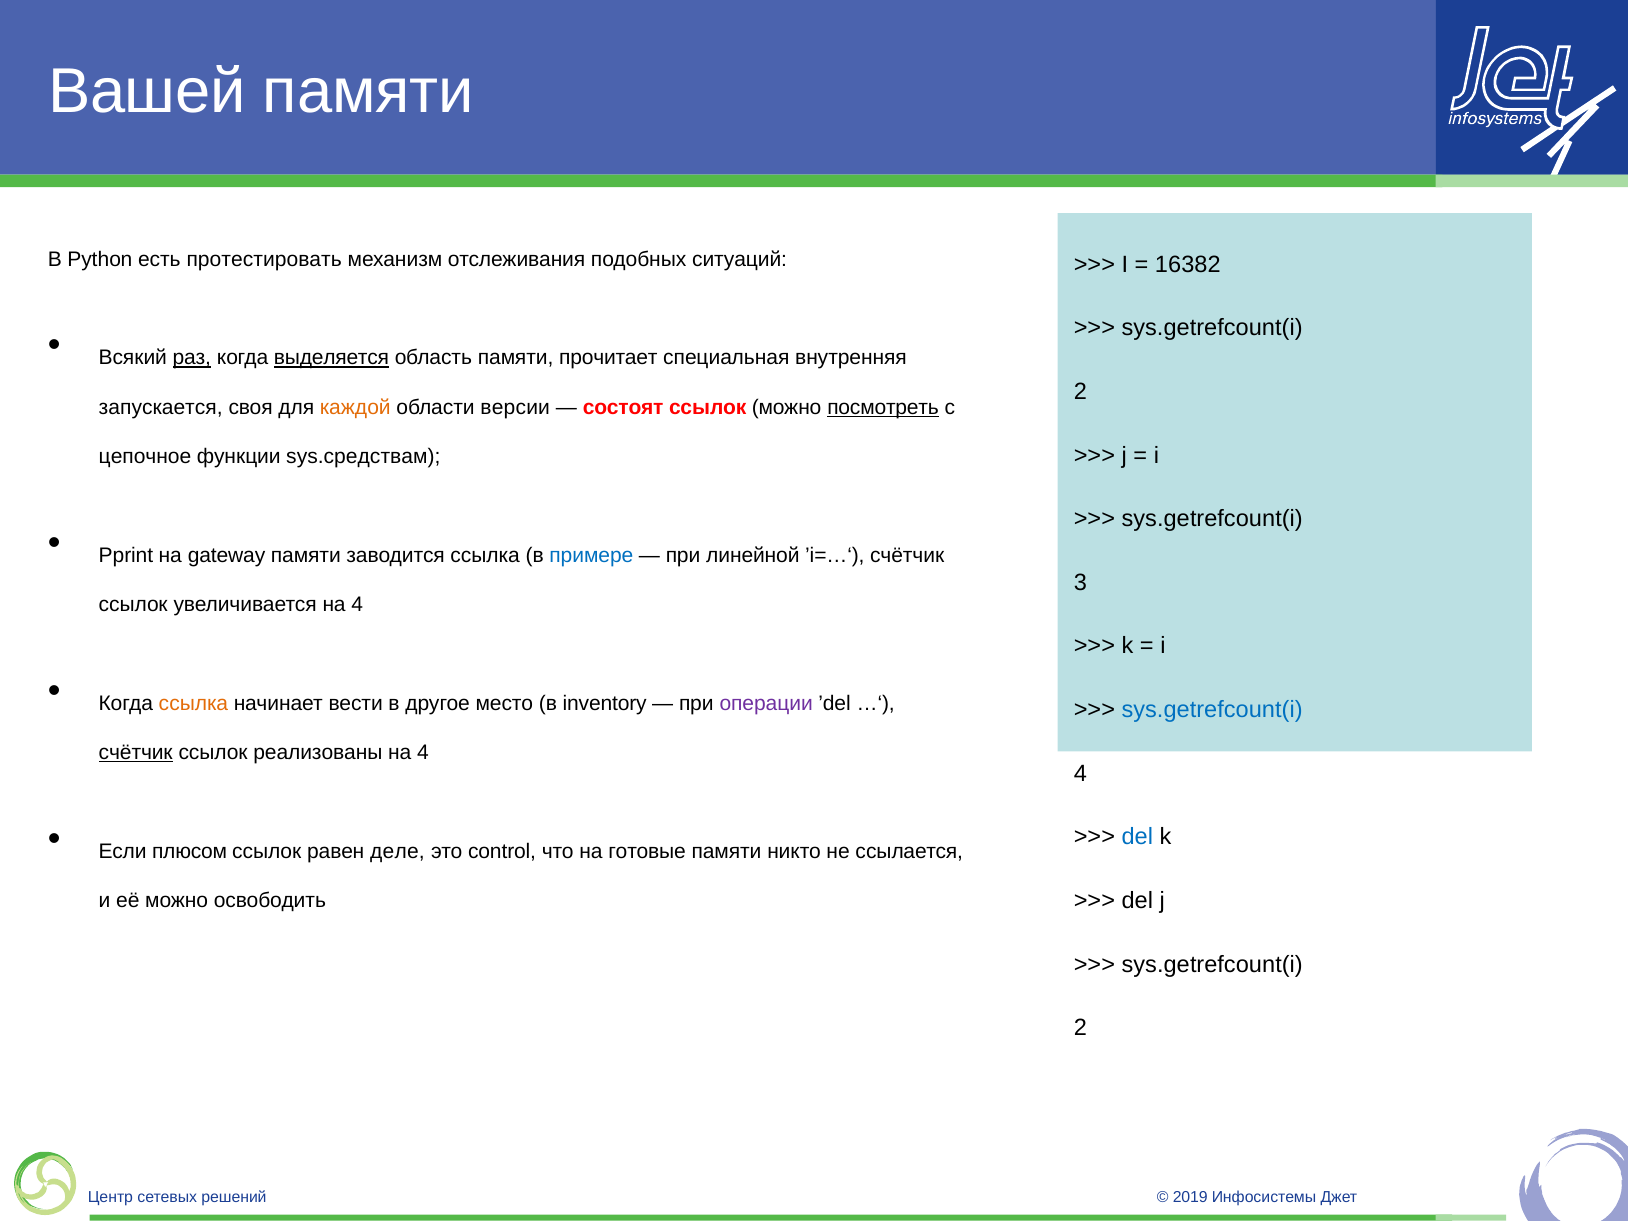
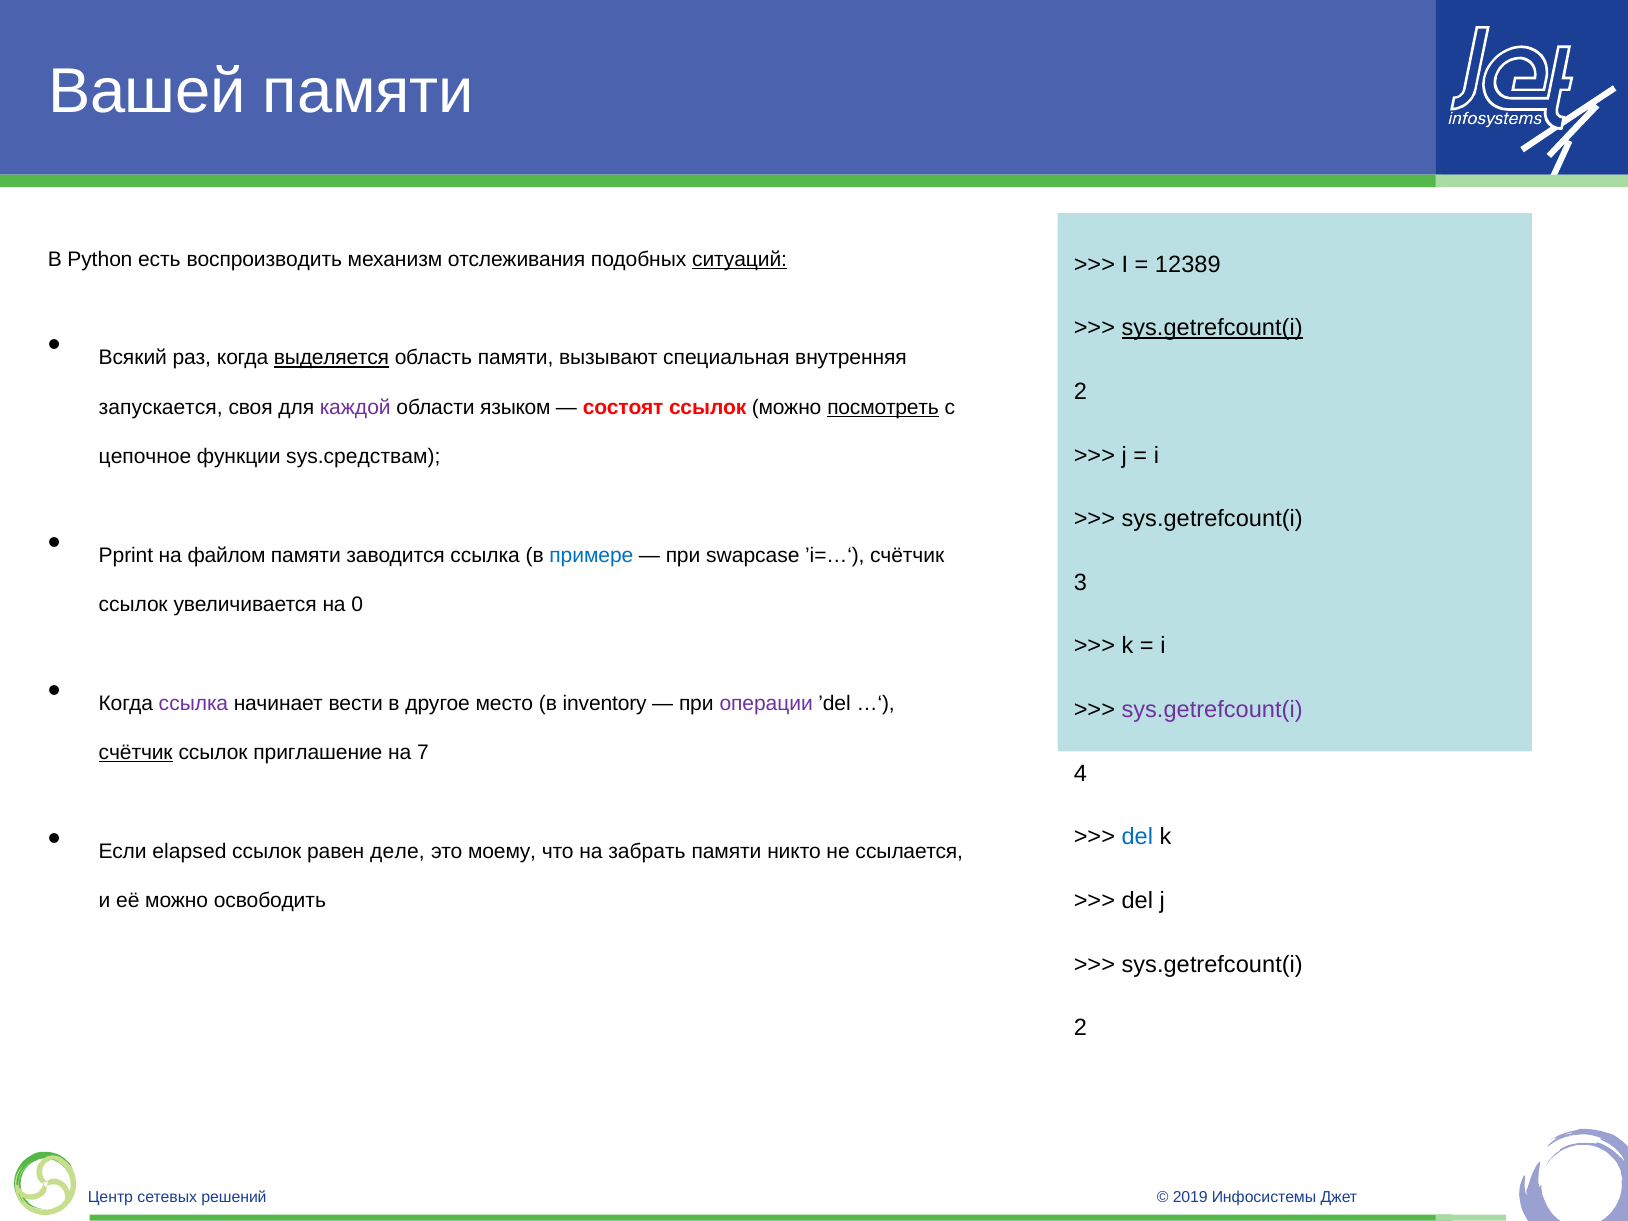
протестировать: протестировать -> воспроизводить (264, 259)
ситуаций underline: none -> present (740, 259)
16382: 16382 -> 12389 (1188, 264)
sys.getrefcount(i underline: none -> present (1212, 328)
раз underline: present -> none (192, 358)
прочитает: прочитает -> вызывают (608, 358)
каждой colour: orange -> purple (355, 407)
версии: версии -> языком (515, 407)
gateway: gateway -> файлом (227, 555)
линейной: линейной -> swapcase (753, 555)
увеличивается на 4: 4 -> 0 (357, 605)
ссылка colour: orange -> purple (193, 703)
sys.getrefcount(i colour: blue -> purple (1212, 710)
реализованы: реализованы -> приглашение (318, 753)
4: 4 -> 7 (423, 753)
плюсом: плюсом -> elapsed (189, 851)
control: control -> моему (502, 851)
готовые: готовые -> забрать (647, 851)
